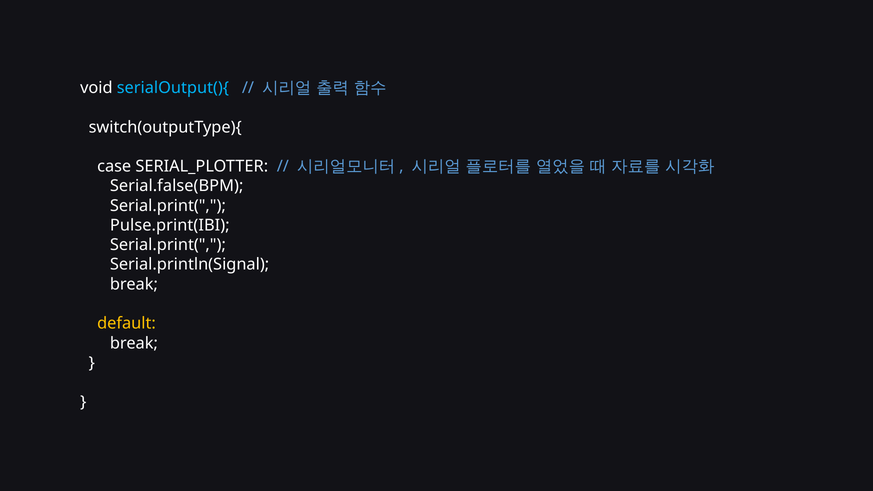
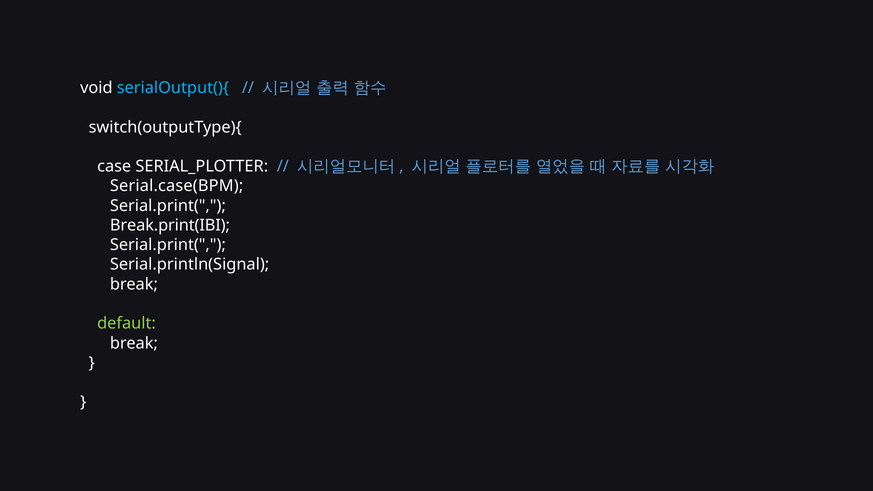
Serial.false(BPM: Serial.false(BPM -> Serial.case(BPM (177, 186)
Pulse.print(IBI: Pulse.print(IBI -> Break.print(IBI (170, 225)
default colour: yellow -> light green (126, 324)
